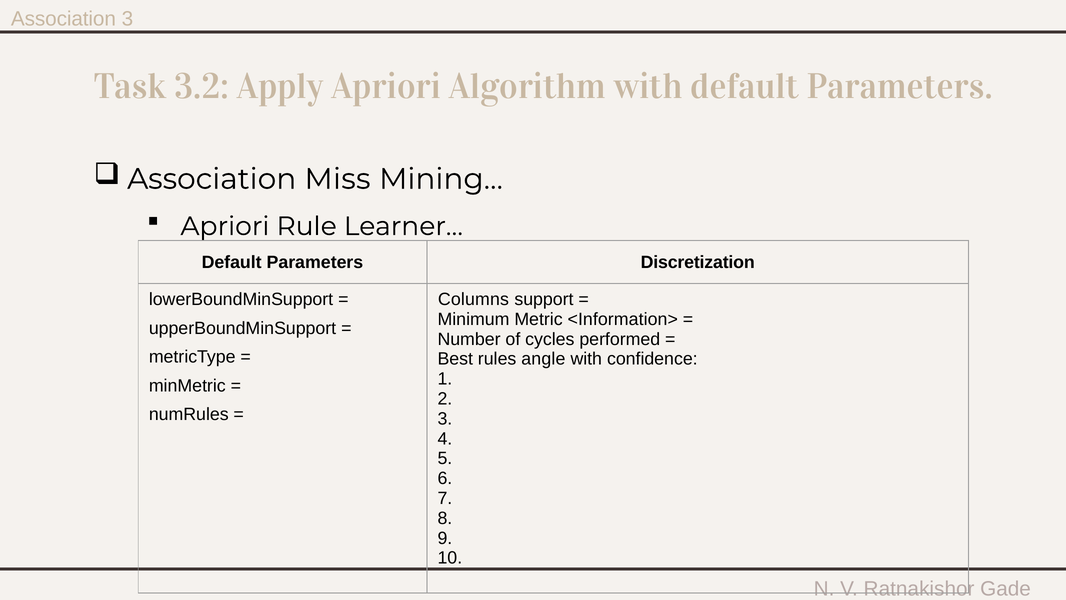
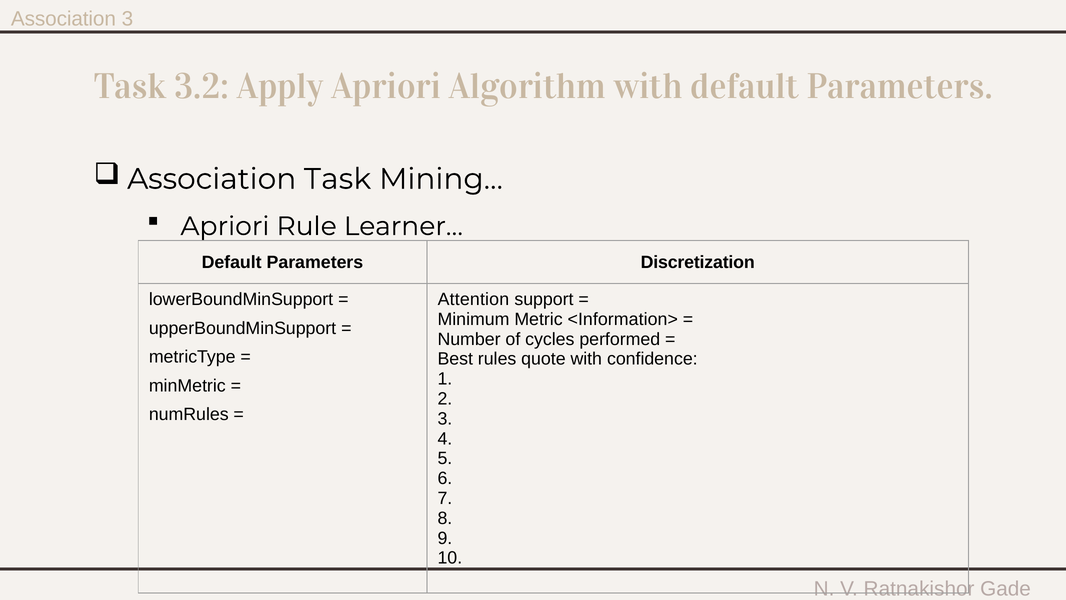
Association Miss: Miss -> Task (338, 179)
Columns: Columns -> Attention (473, 299)
angle: angle -> quote (543, 359)
